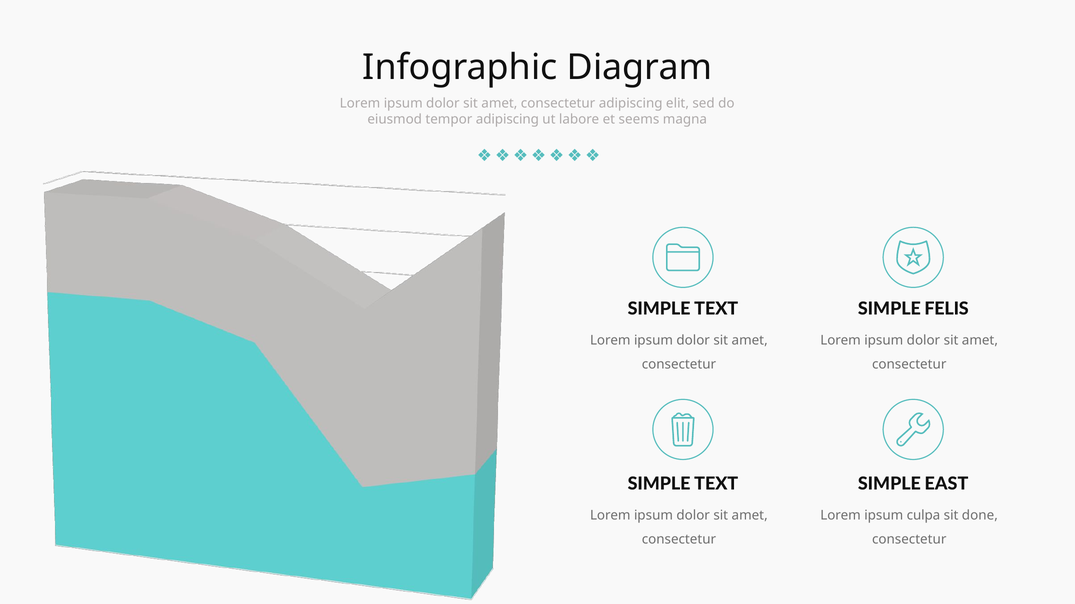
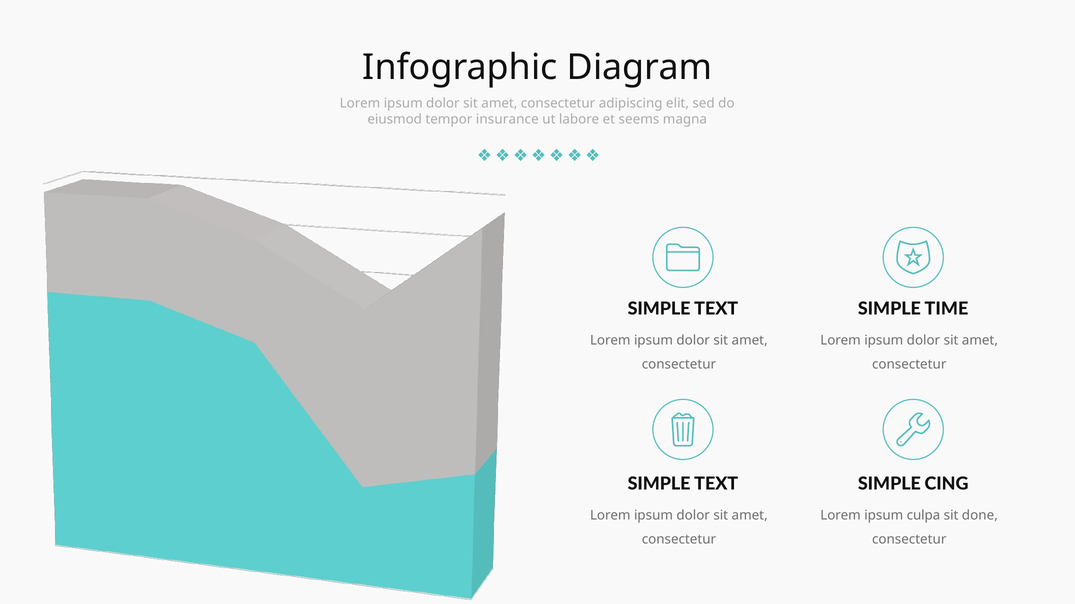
tempor adipiscing: adipiscing -> insurance (507, 119)
FELIS: FELIS -> TIME (946, 309)
EAST: EAST -> CING (946, 484)
